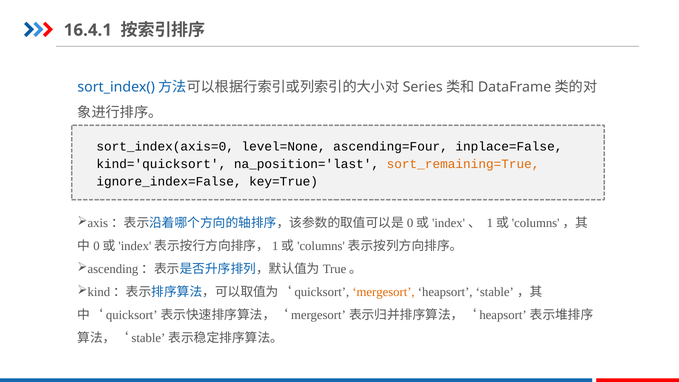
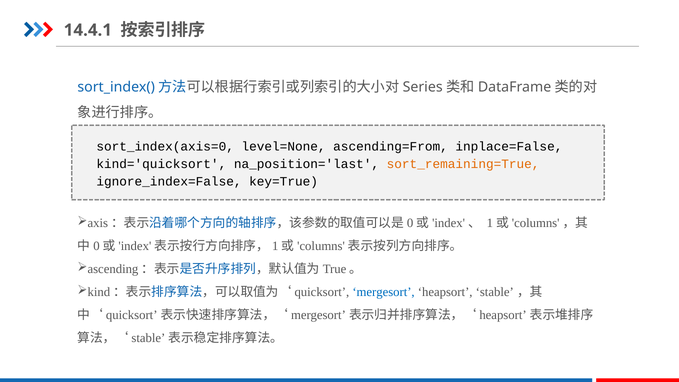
16.4.1: 16.4.1 -> 14.4.1 (88, 30)
ascending=Four: ascending=Four -> ascending=From (391, 147)
mergesort colour: orange -> blue (384, 292)
